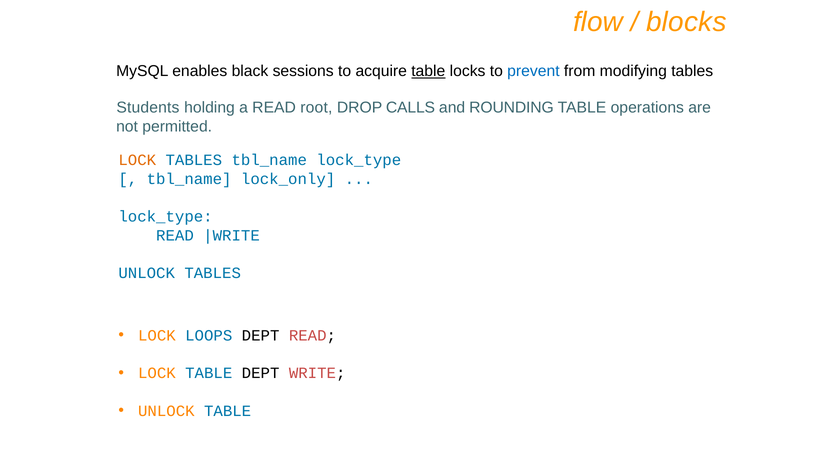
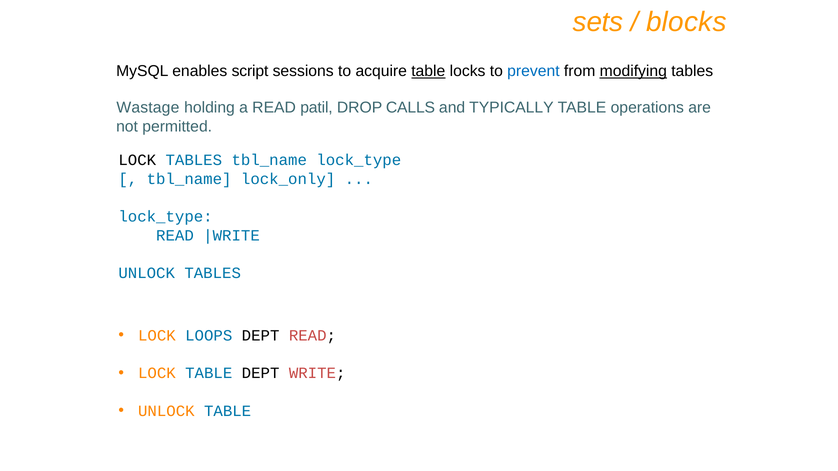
flow: flow -> sets (598, 22)
black: black -> script (250, 71)
modifying underline: none -> present (633, 71)
Students: Students -> Wastage (148, 108)
root: root -> patil (316, 108)
ROUNDING: ROUNDING -> TYPICALLY (511, 108)
LOCK colour: orange -> black (137, 160)
